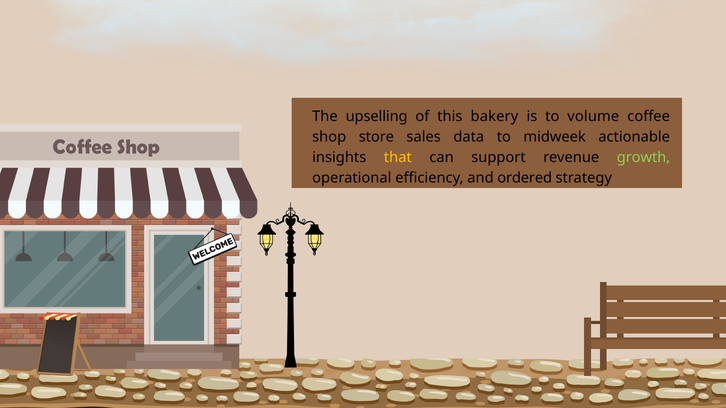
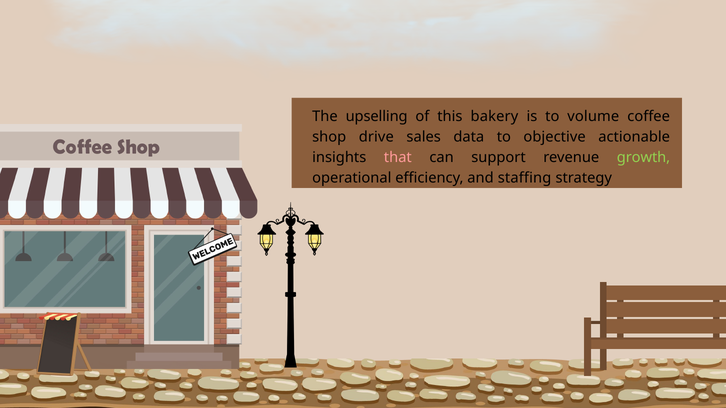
store: store -> drive (376, 137)
midweek: midweek -> objective (555, 137)
that colour: yellow -> pink (398, 158)
ordered: ordered -> staffing (525, 178)
